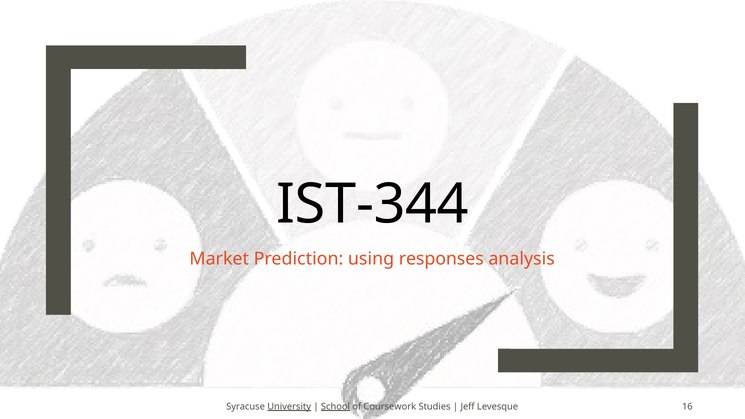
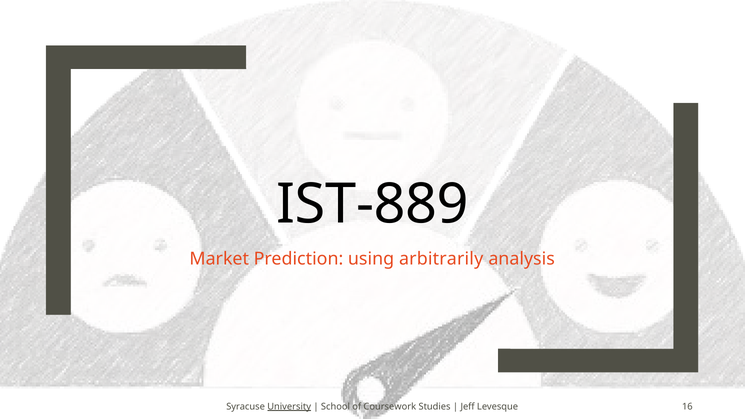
IST-344: IST-344 -> IST-889 (373, 204)
responses: responses -> arbitrarily (441, 259)
School underline: present -> none (335, 407)
